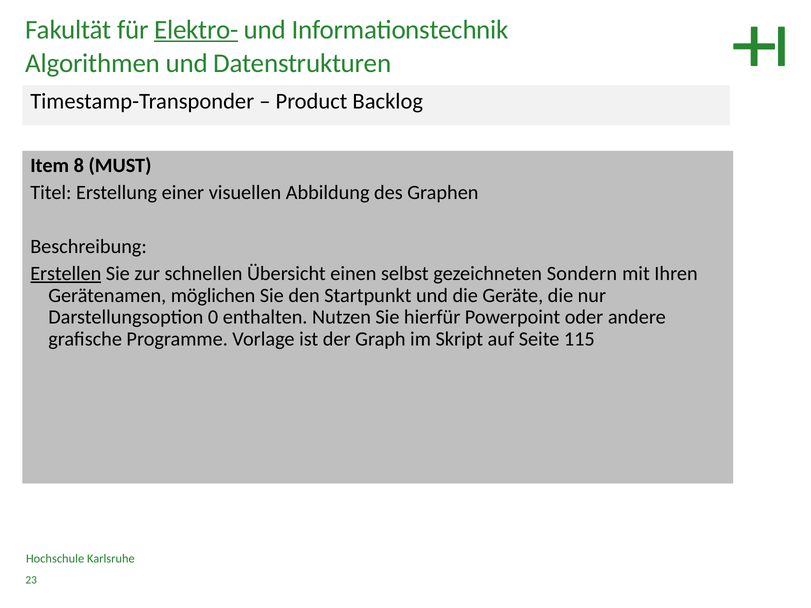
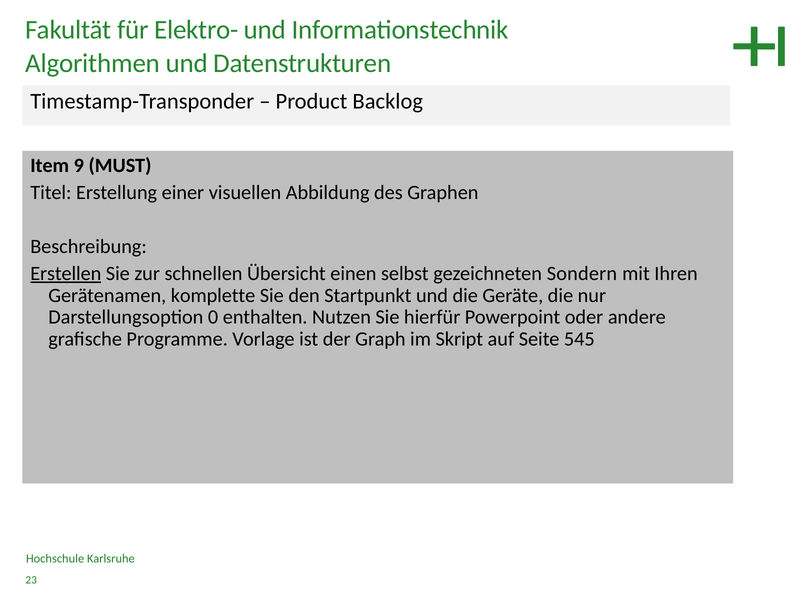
Elektro- underline: present -> none (196, 30)
8: 8 -> 9 (79, 166)
möglichen: möglichen -> komplette (213, 295)
115: 115 -> 545 (579, 339)
